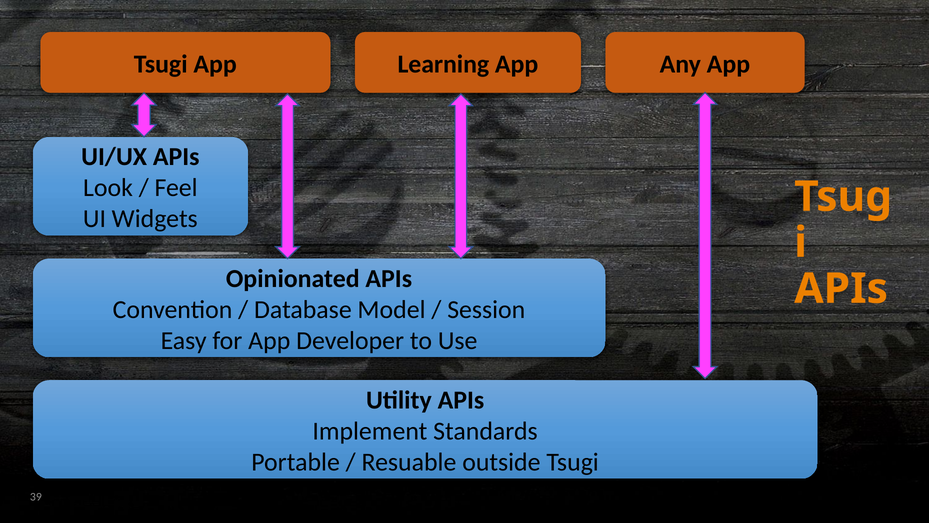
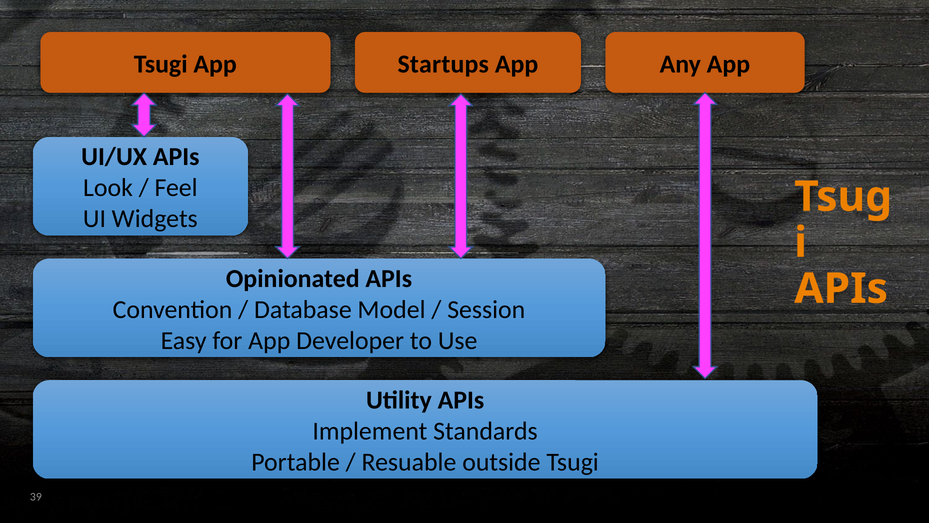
Learning: Learning -> Startups (443, 64)
